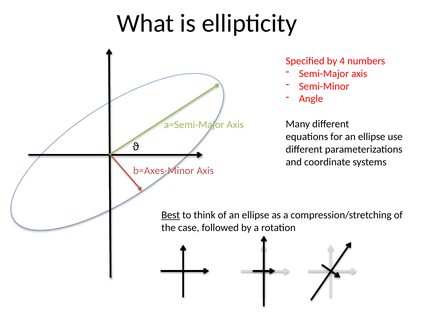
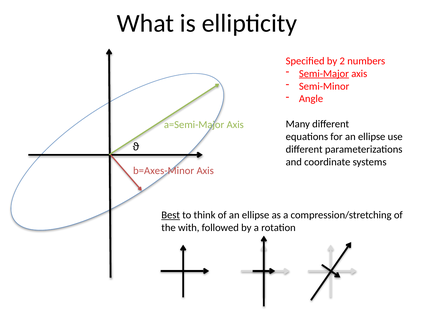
4: 4 -> 2 (342, 61)
Semi-Major underline: none -> present (324, 74)
case: case -> with (189, 228)
